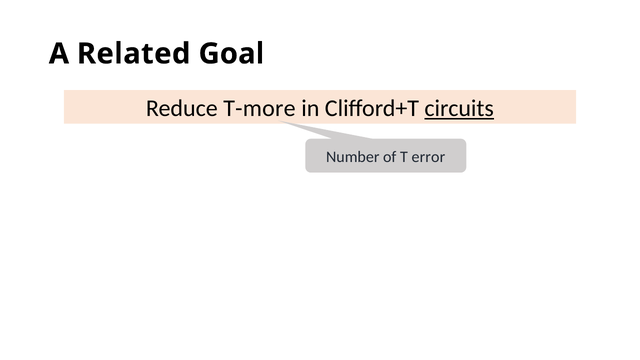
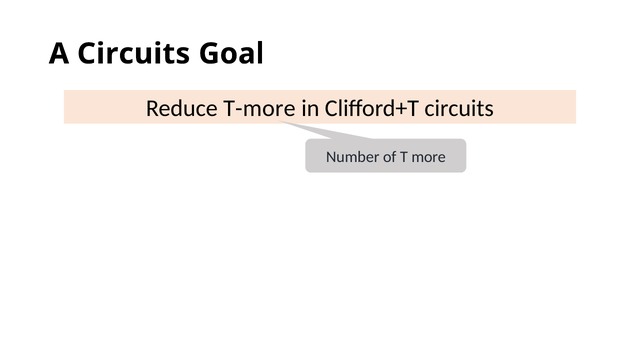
A Related: Related -> Circuits (134, 54)
circuits underline: present -> none (459, 109)
error: error -> more (429, 157)
